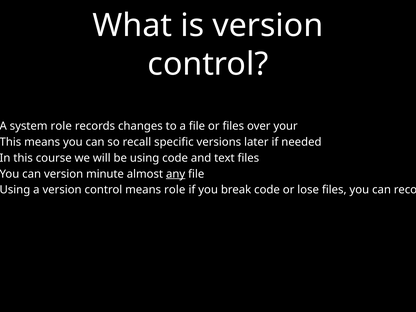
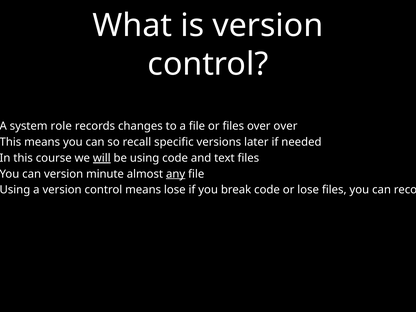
over your: your -> over (285, 126)
will underline: none -> present (102, 158)
means role: role -> lose (175, 190)
